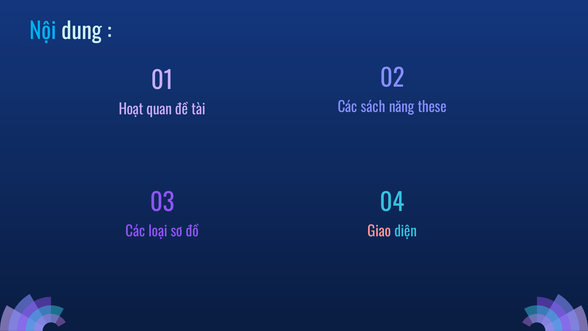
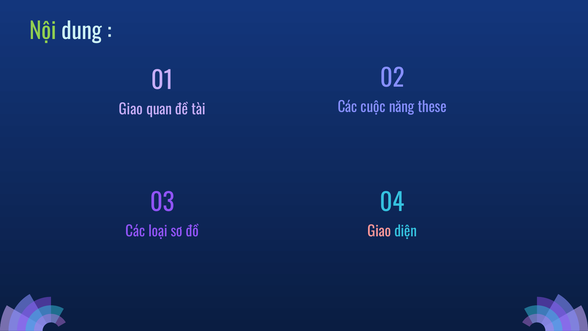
Nội colour: light blue -> light green (43, 32)
sách: sách -> cuộc (373, 107)
Hoạt: Hoạt -> Giao (131, 110)
